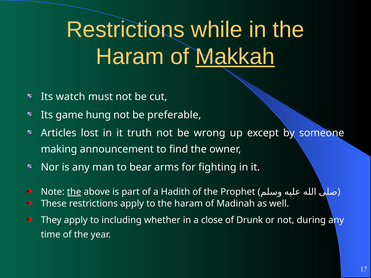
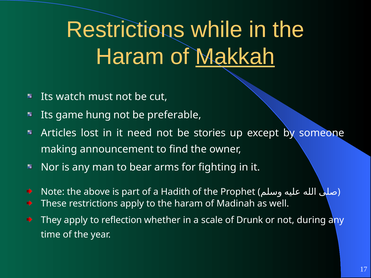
truth: truth -> need (140, 133)
wrong: wrong -> stories (210, 133)
the underline: present -> none (74, 192)
including: including -> reflection (122, 220)
close: close -> scale (212, 220)
